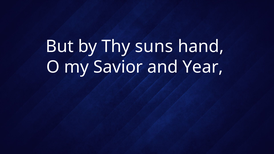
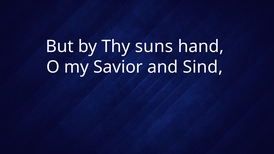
Year: Year -> Sind (203, 67)
